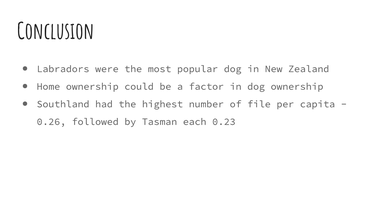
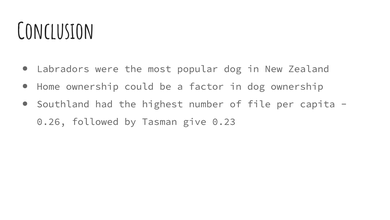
each: each -> give (195, 121)
